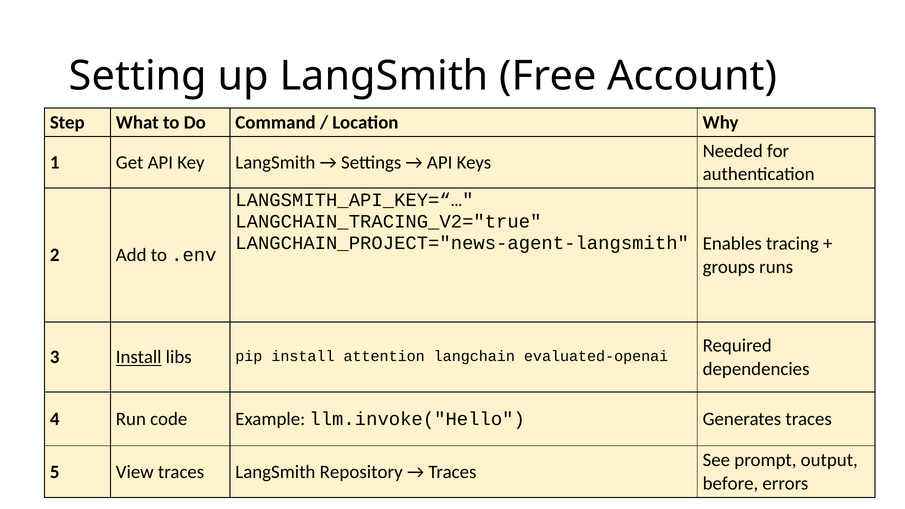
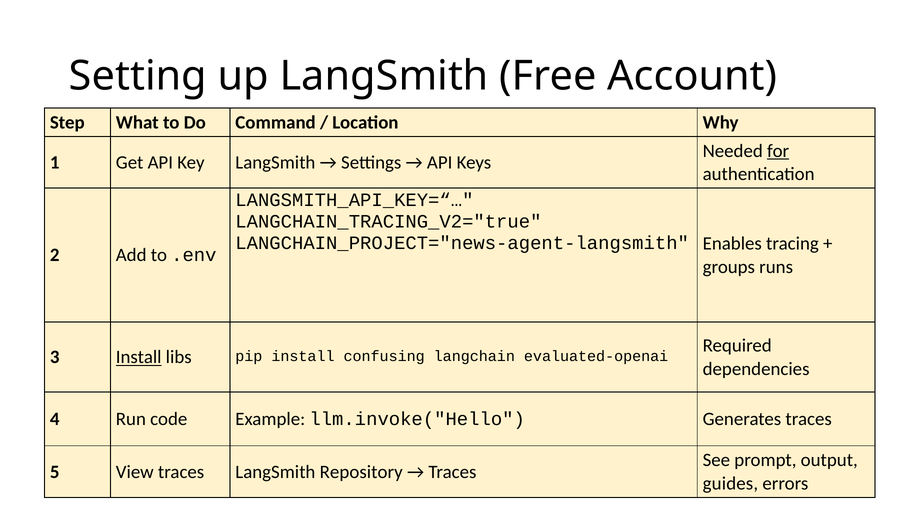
for underline: none -> present (778, 151)
attention: attention -> confusing (384, 356)
before: before -> guides (730, 483)
